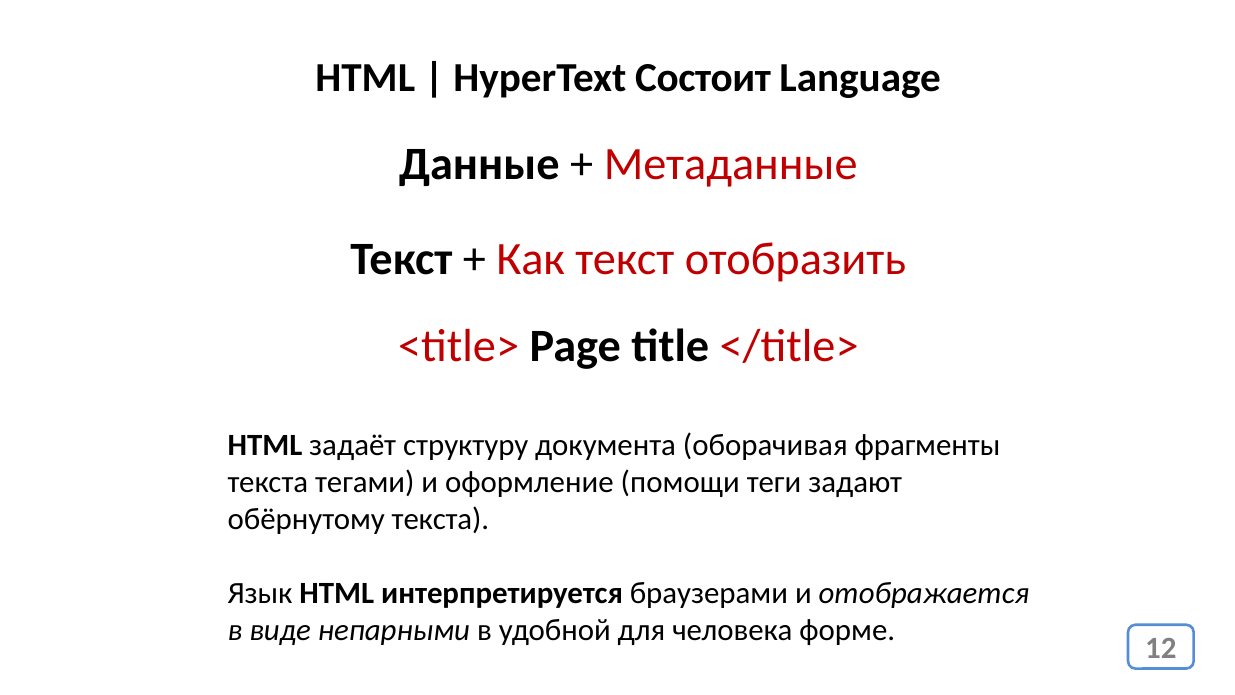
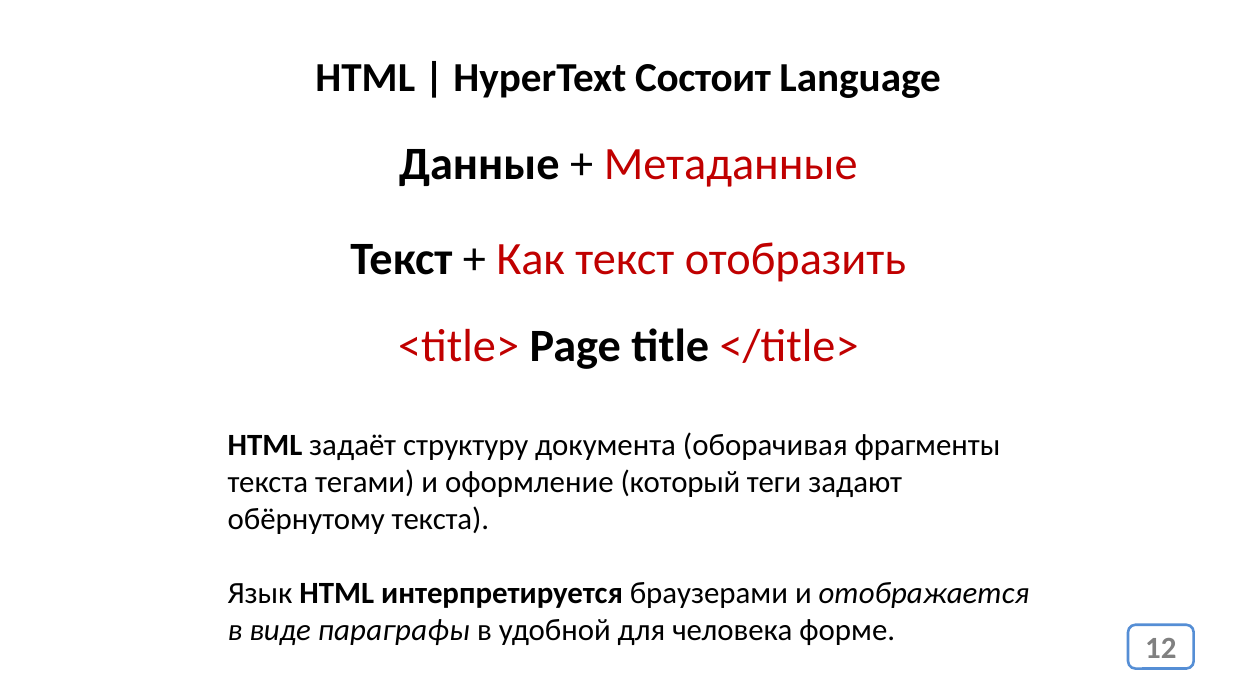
помощи: помощи -> который (680, 482)
непарными: непарными -> параграфы (394, 630)
